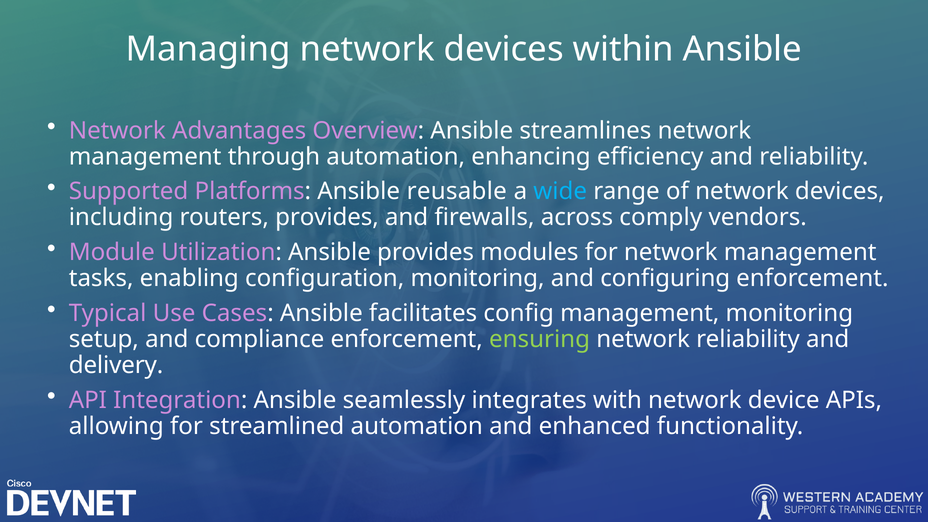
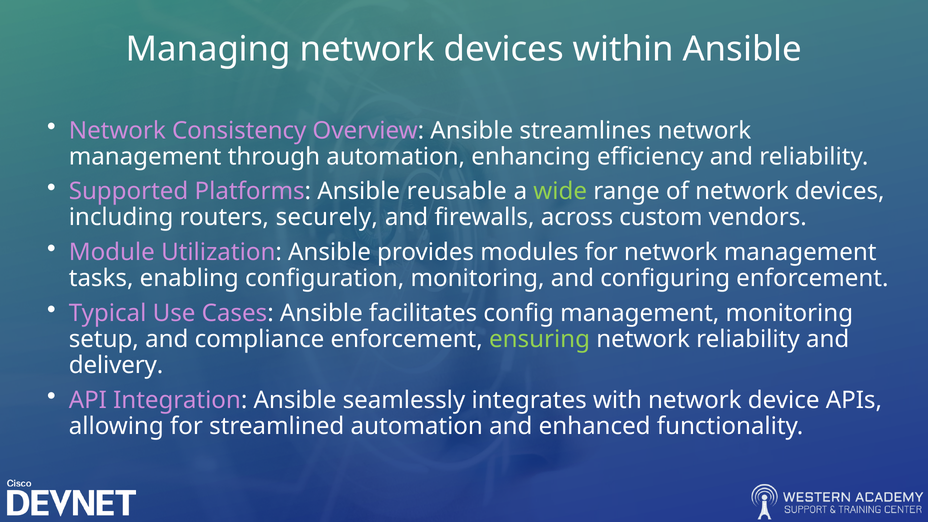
Advantages: Advantages -> Consistency (239, 131)
wide colour: light blue -> light green (560, 191)
routers provides: provides -> securely (327, 218)
comply: comply -> custom (661, 218)
